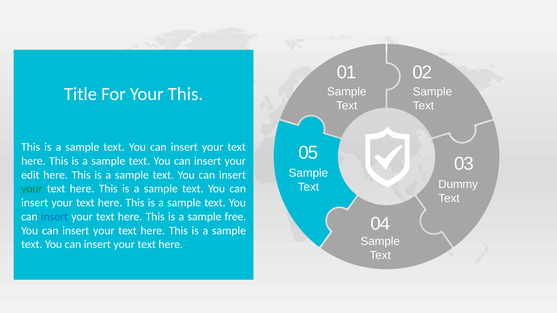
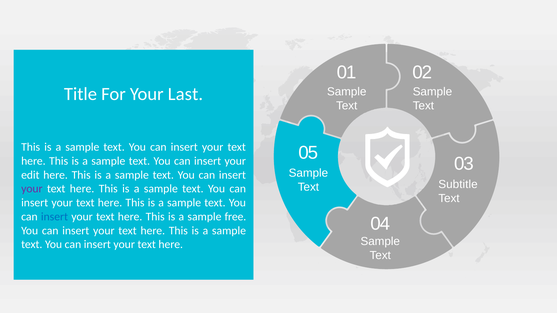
Your This: This -> Last (185, 94)
Dummy: Dummy -> Subtitle (458, 185)
your colour: green -> purple (32, 189)
